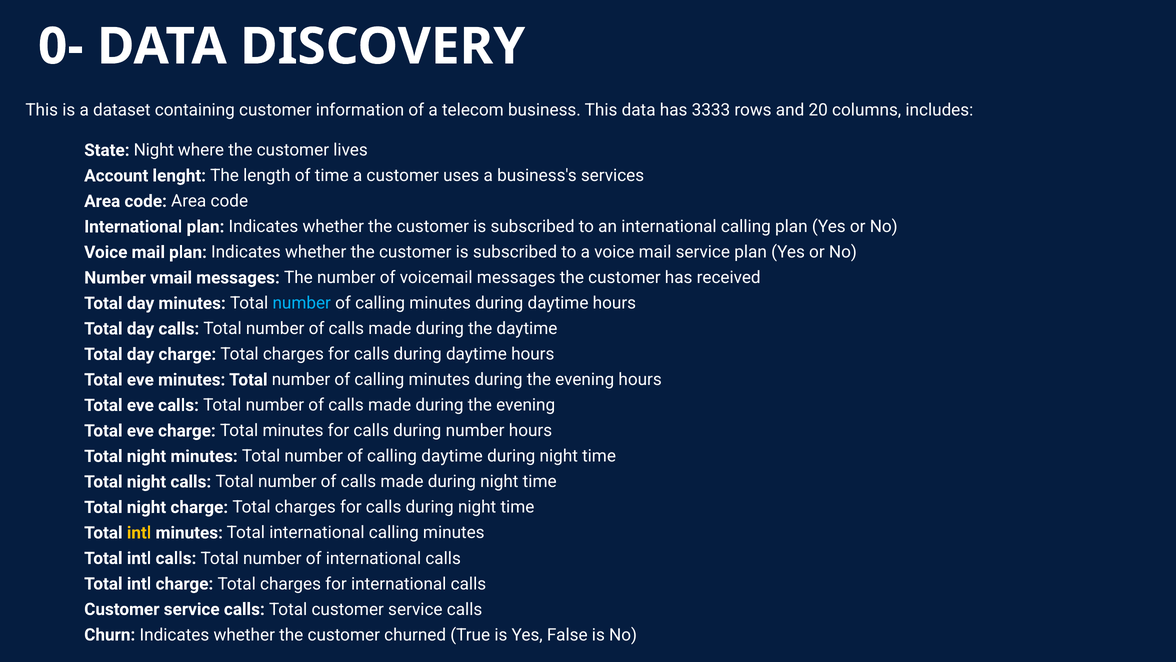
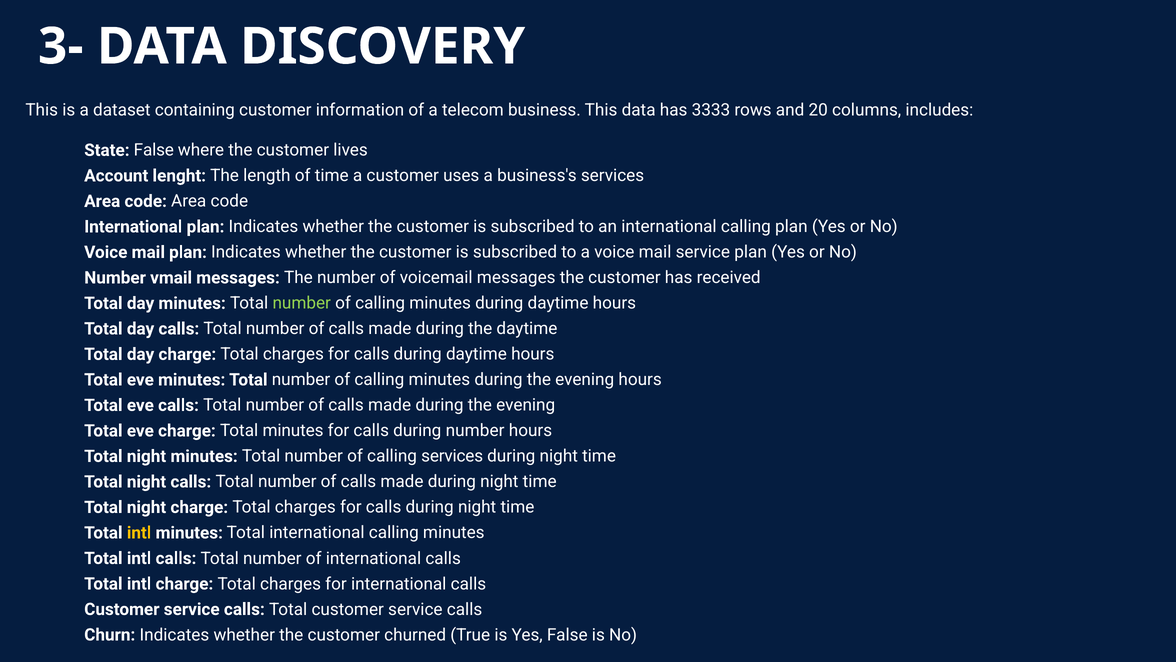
0-: 0- -> 3- (61, 47)
State Night: Night -> False (154, 150)
number colour: light blue -> light green (302, 303)
calling daytime: daytime -> services (452, 456)
